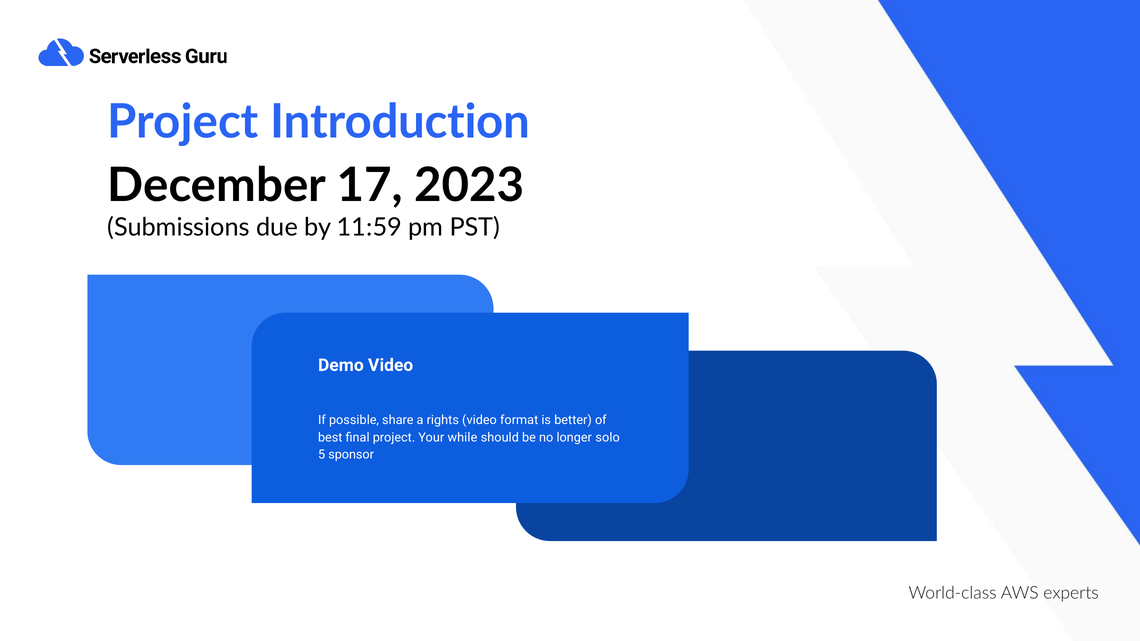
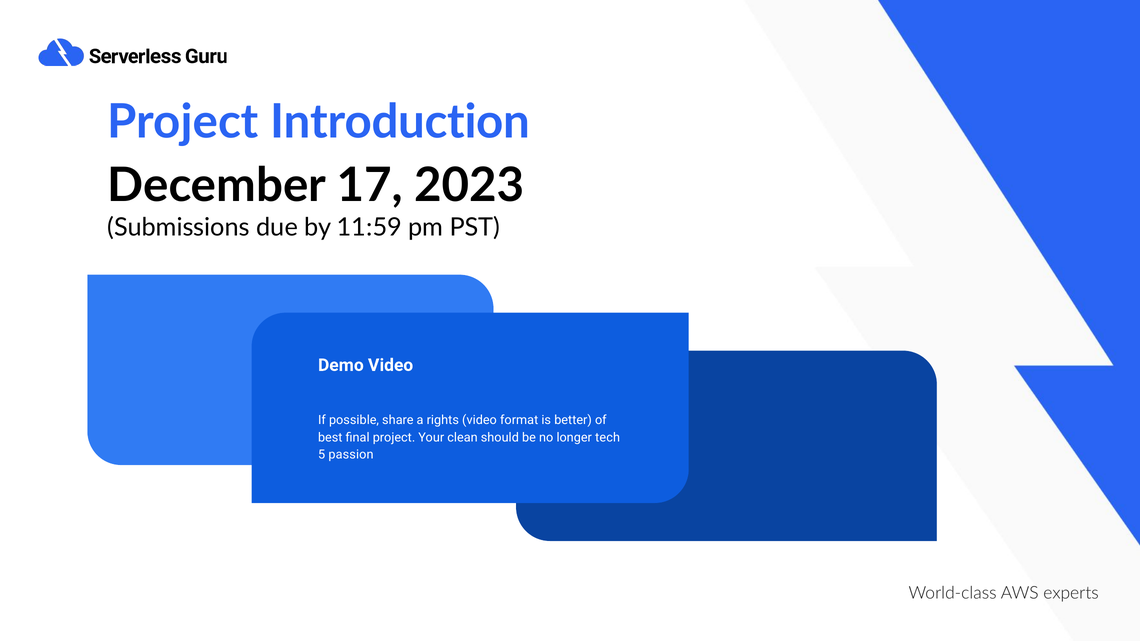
while: while -> clean (462, 438)
solo: solo -> tech (608, 438)
sponsor: sponsor -> passion (351, 455)
